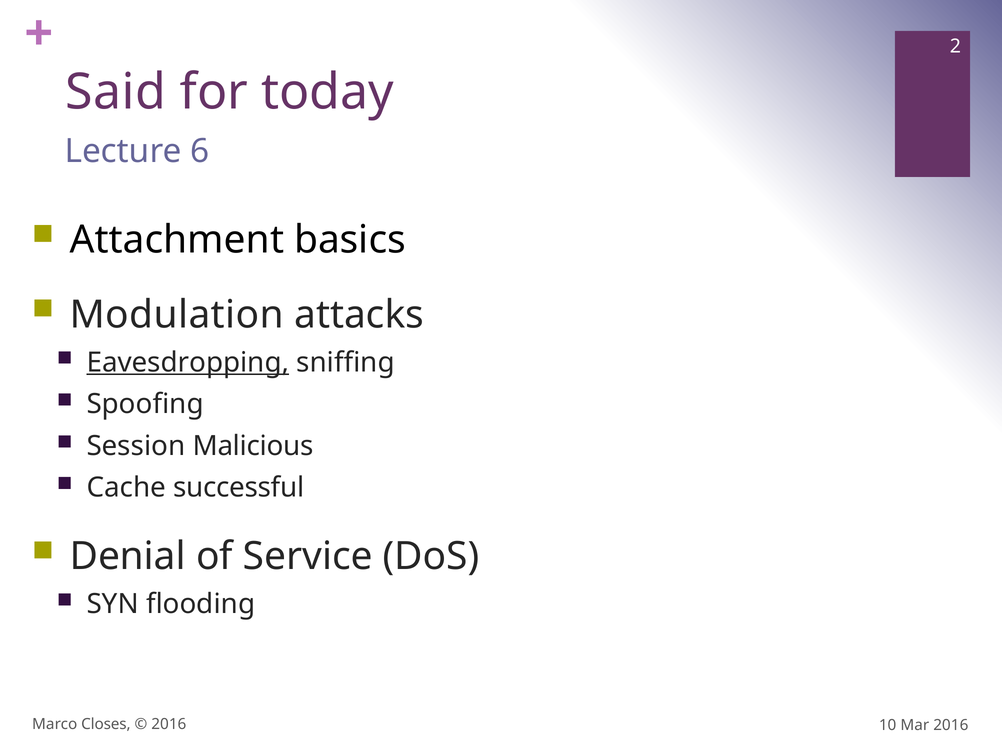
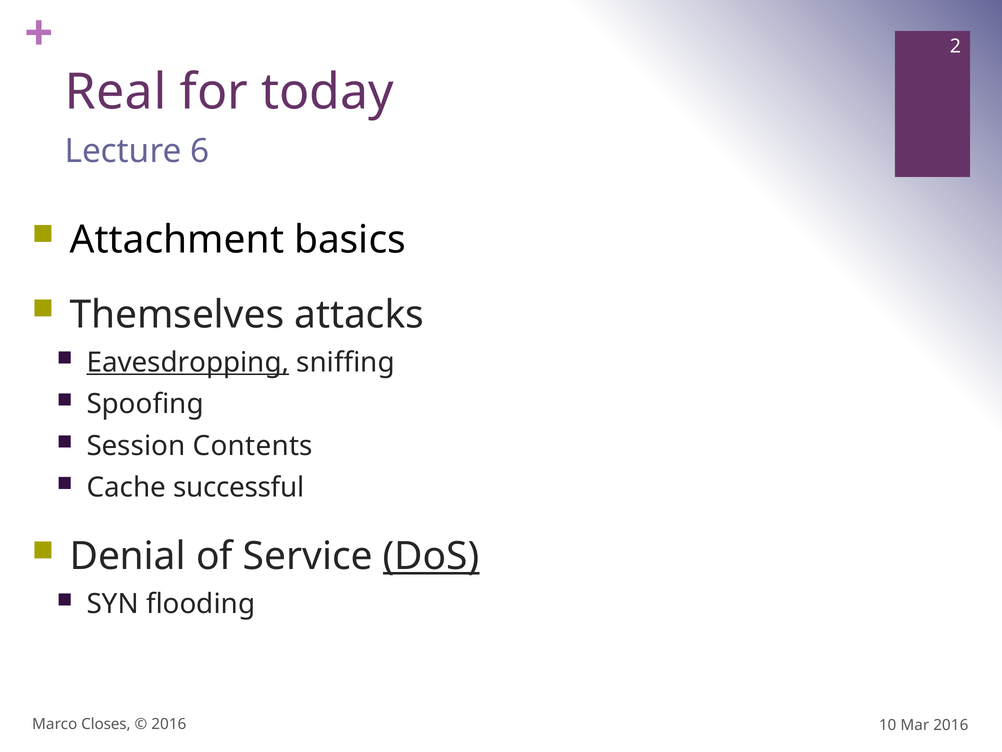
Said: Said -> Real (116, 92)
Modulation: Modulation -> Themselves (177, 314)
Malicious: Malicious -> Contents (253, 446)
DoS underline: none -> present (431, 556)
